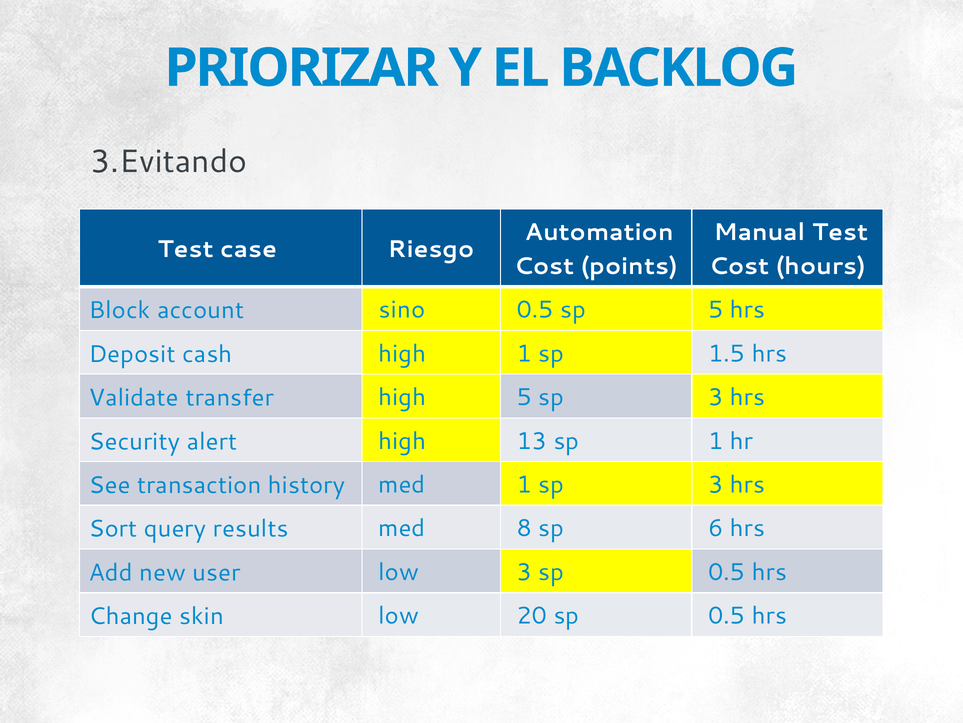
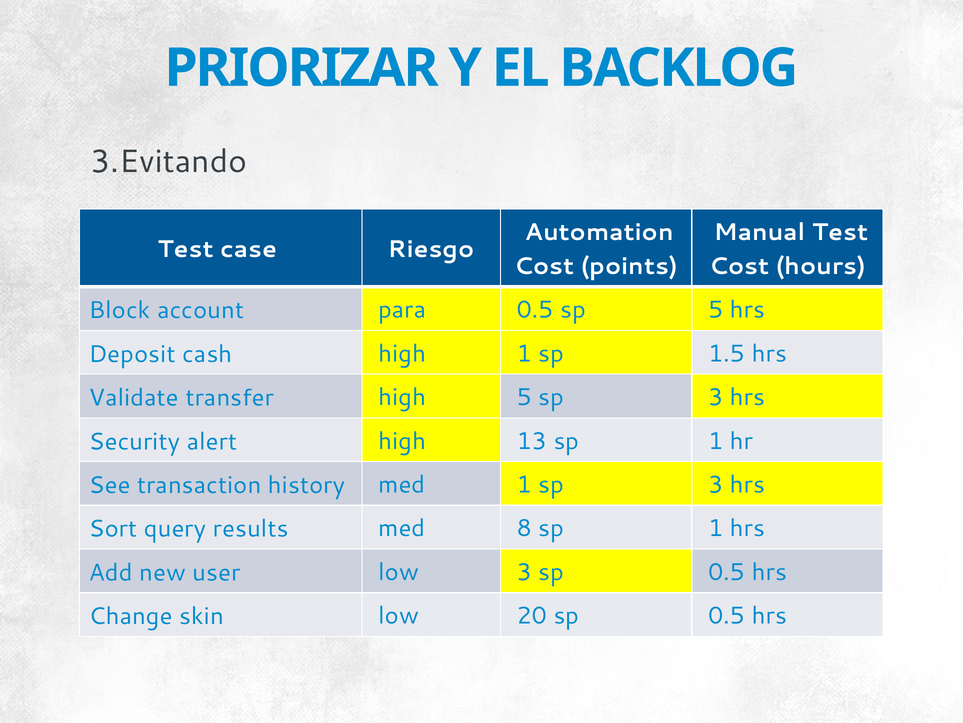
sino: sino -> para (402, 310)
8 sp 6: 6 -> 1 (716, 528)
